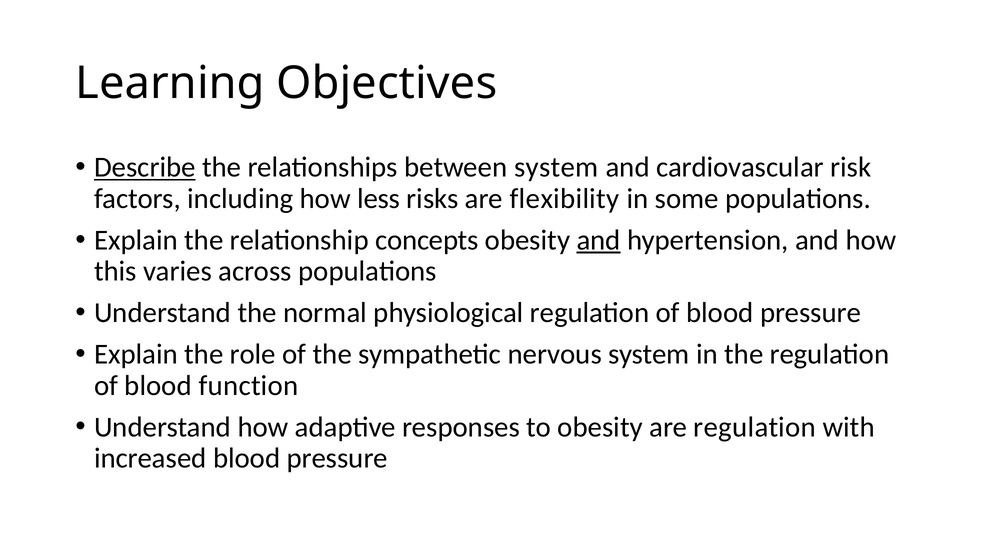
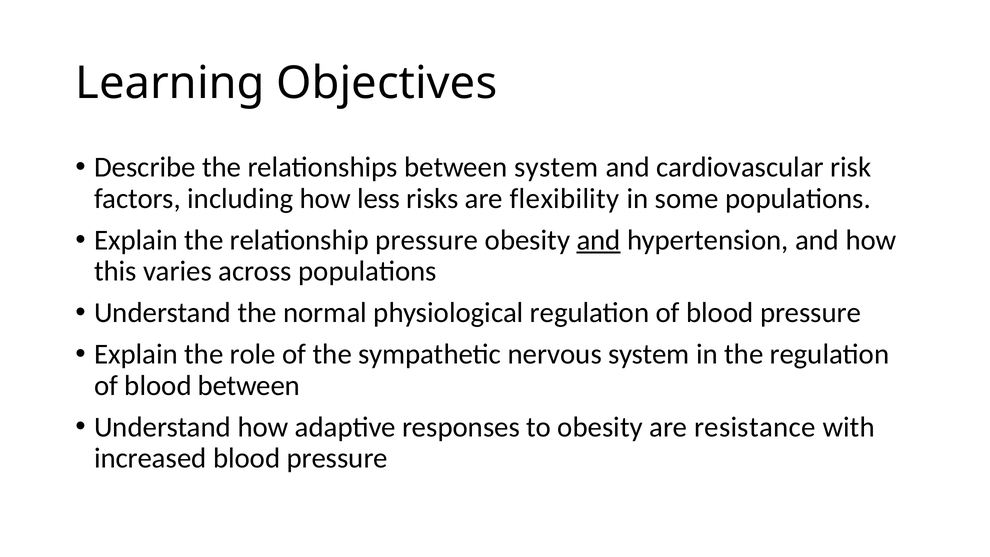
Describe underline: present -> none (145, 167)
relationship concepts: concepts -> pressure (427, 240)
blood function: function -> between (249, 385)
are regulation: regulation -> resistance (755, 427)
